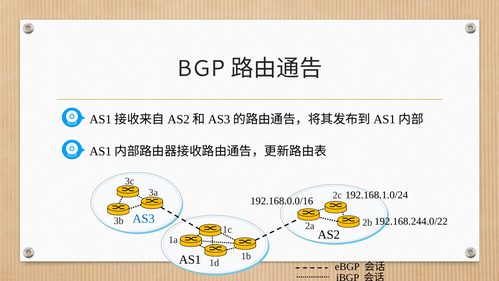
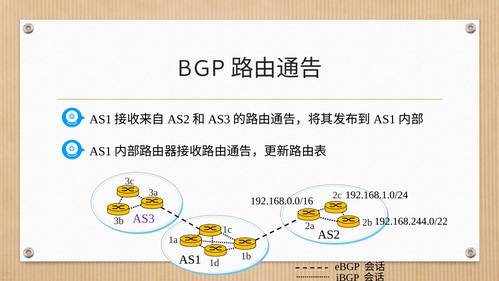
AS3 colour: blue -> purple (144, 218)
